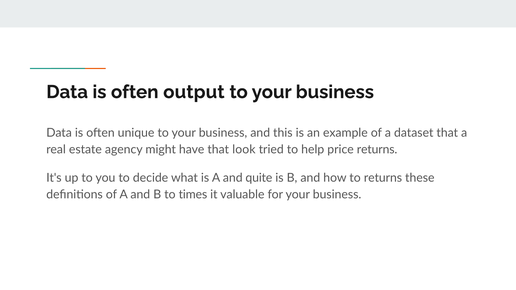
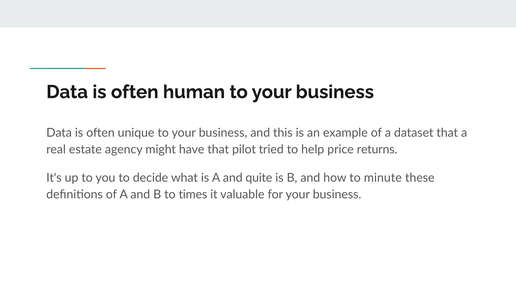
output: output -> human (194, 92)
look: look -> pilot (244, 150)
to returns: returns -> minute (383, 178)
